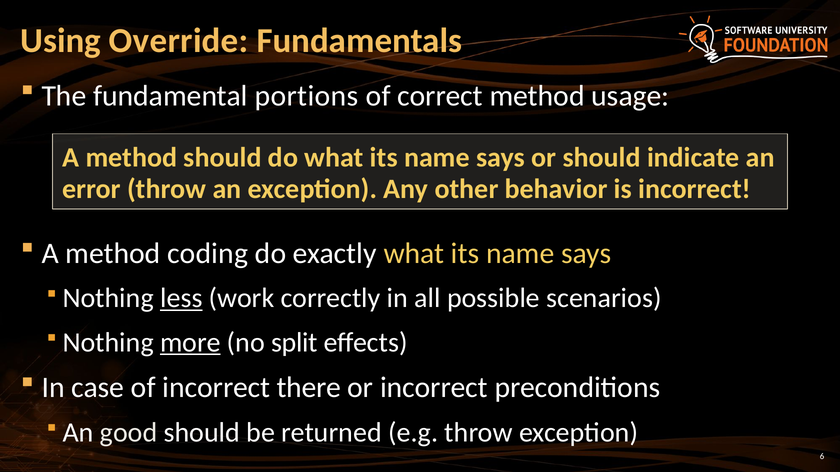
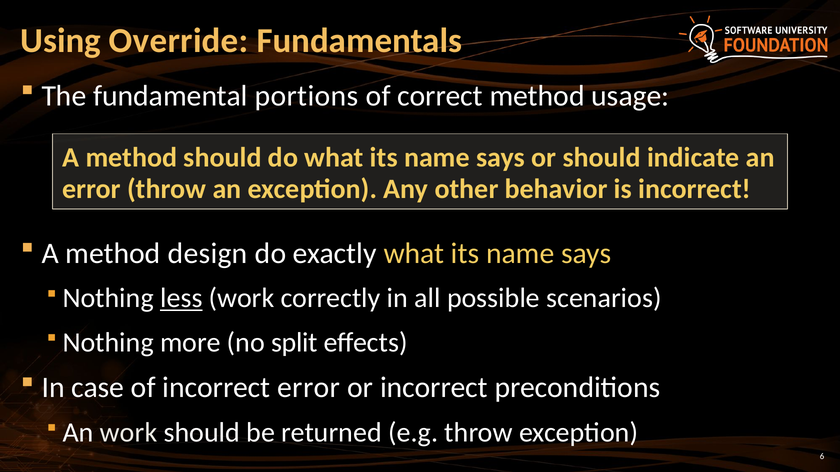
coding: coding -> design (208, 254)
more underline: present -> none (190, 343)
incorrect there: there -> error (309, 388)
An good: good -> work (129, 433)
